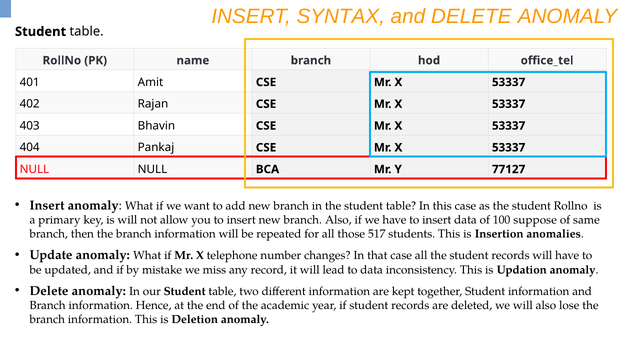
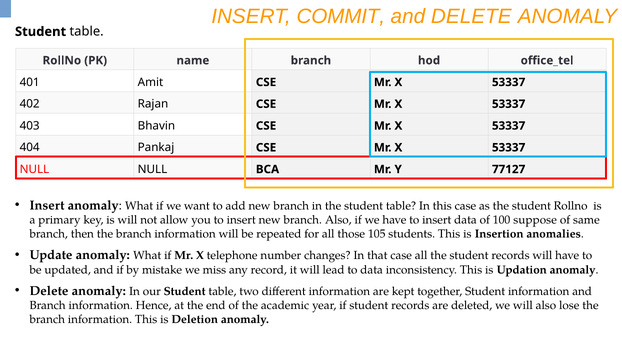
SYNTAX: SYNTAX -> COMMIT (341, 16)
517: 517 -> 105 (377, 234)
